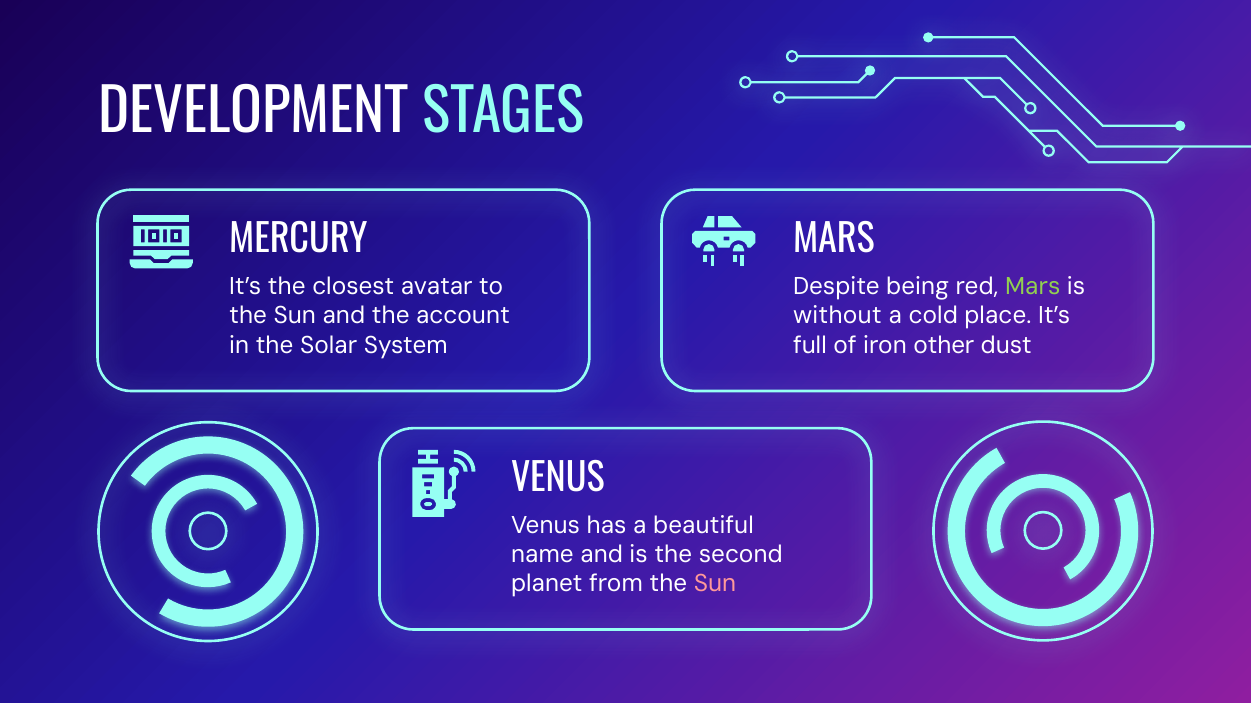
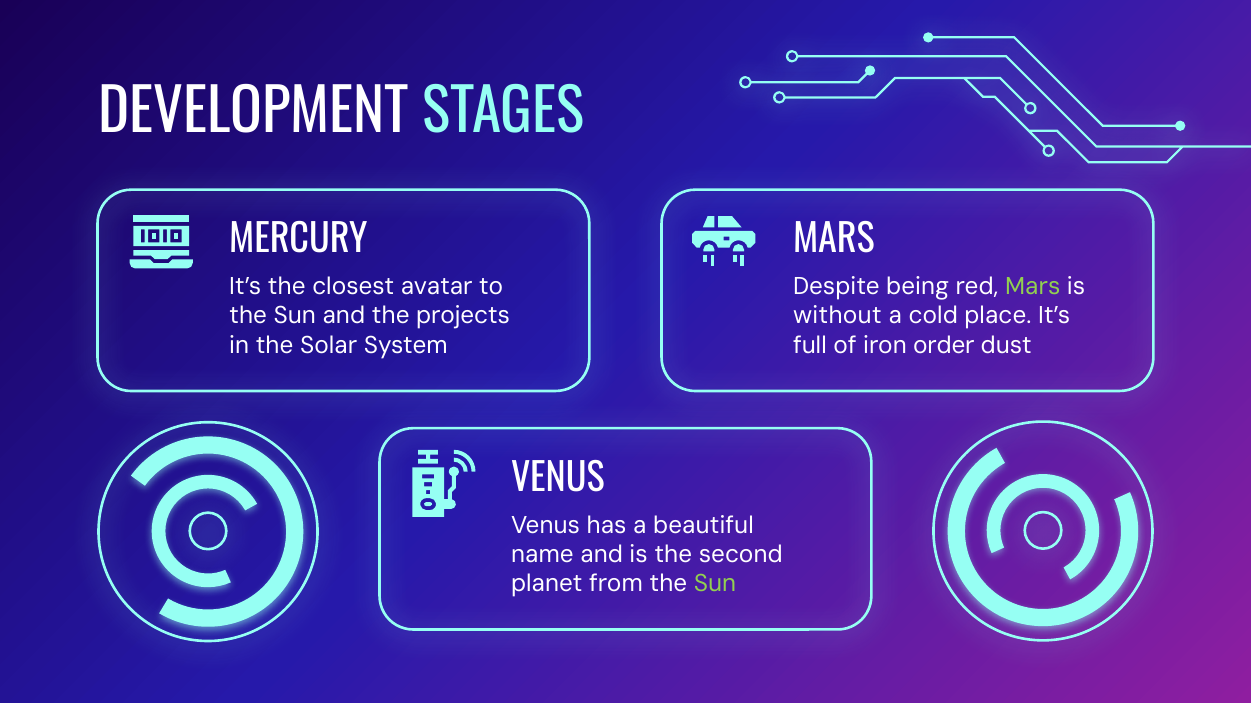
account: account -> projects (463, 316)
other: other -> order (944, 346)
Sun colour: pink -> light green (715, 584)
